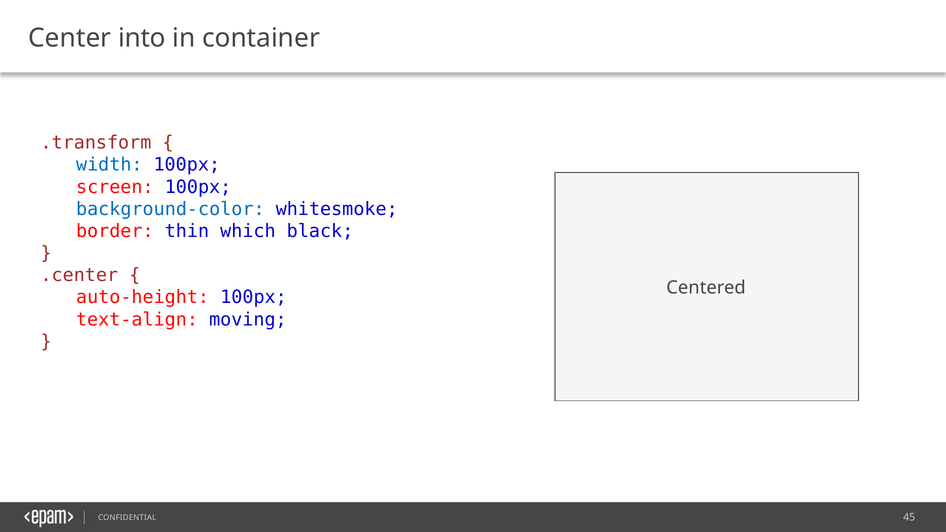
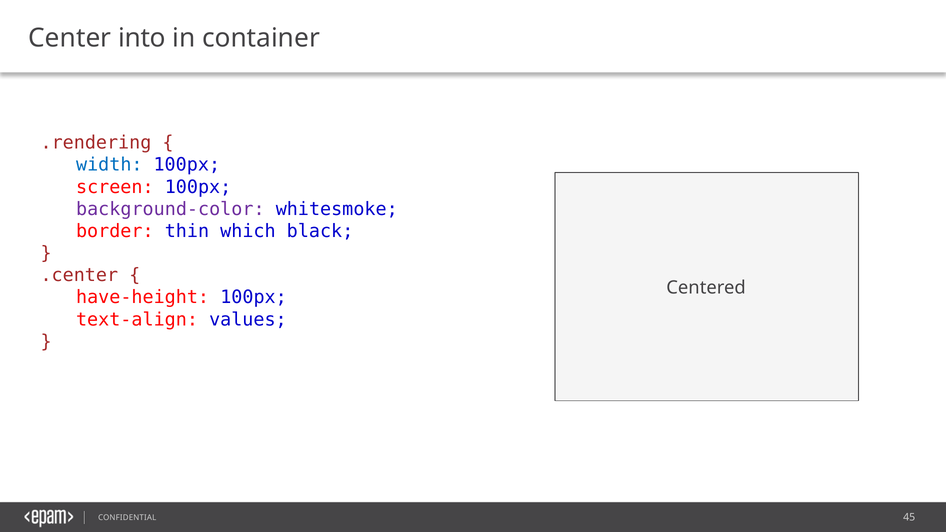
.transform: .transform -> .rendering (96, 143)
background-color colour: blue -> purple (170, 209)
auto-height: auto-height -> have-height (143, 297)
moving: moving -> values (248, 320)
